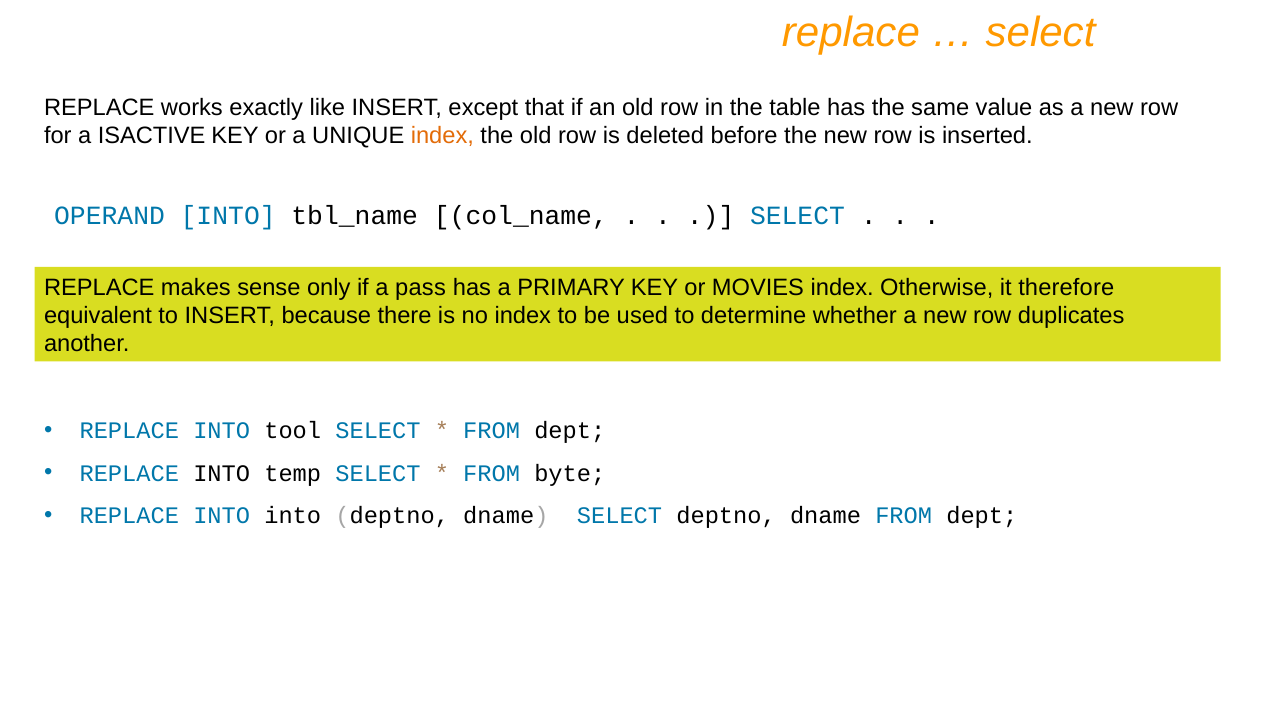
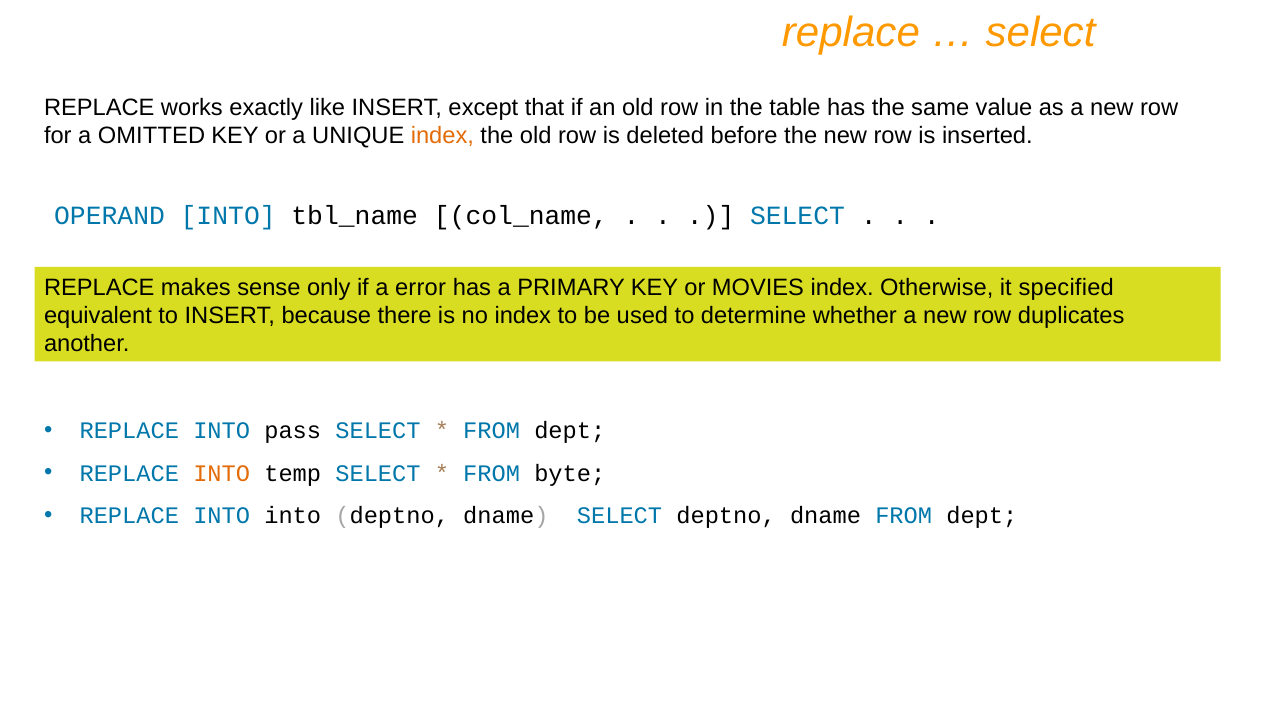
ISACTIVE: ISACTIVE -> OMITTED (151, 136)
pass: pass -> error (421, 288)
therefore: therefore -> specified (1066, 288)
tool: tool -> pass (293, 431)
INTO colour: black -> orange (222, 474)
